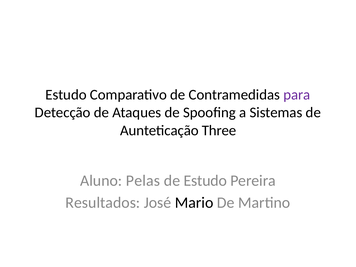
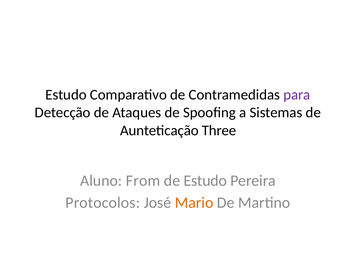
Pelas: Pelas -> From (143, 181)
Resultados: Resultados -> Protocolos (103, 203)
Mario colour: black -> orange (194, 203)
